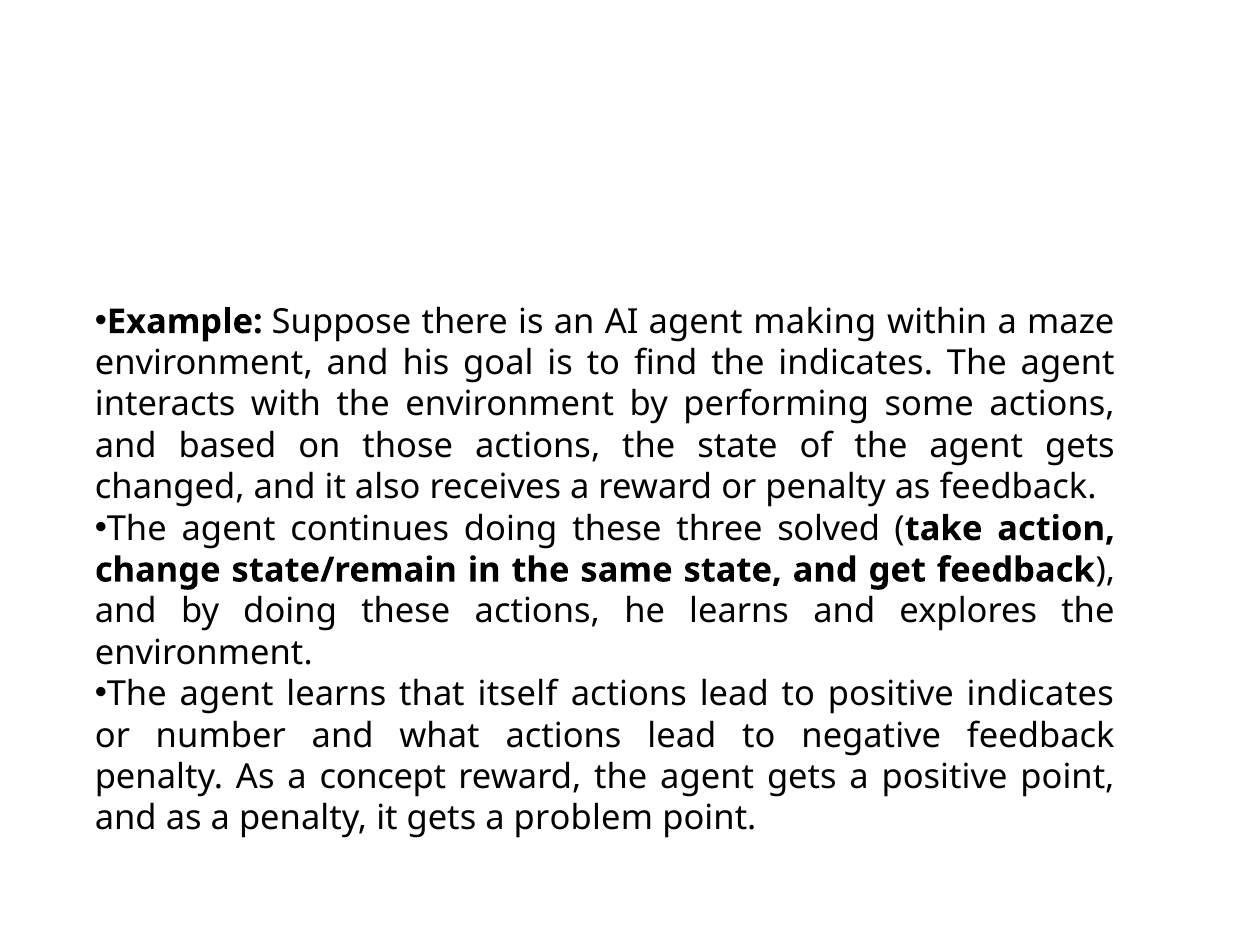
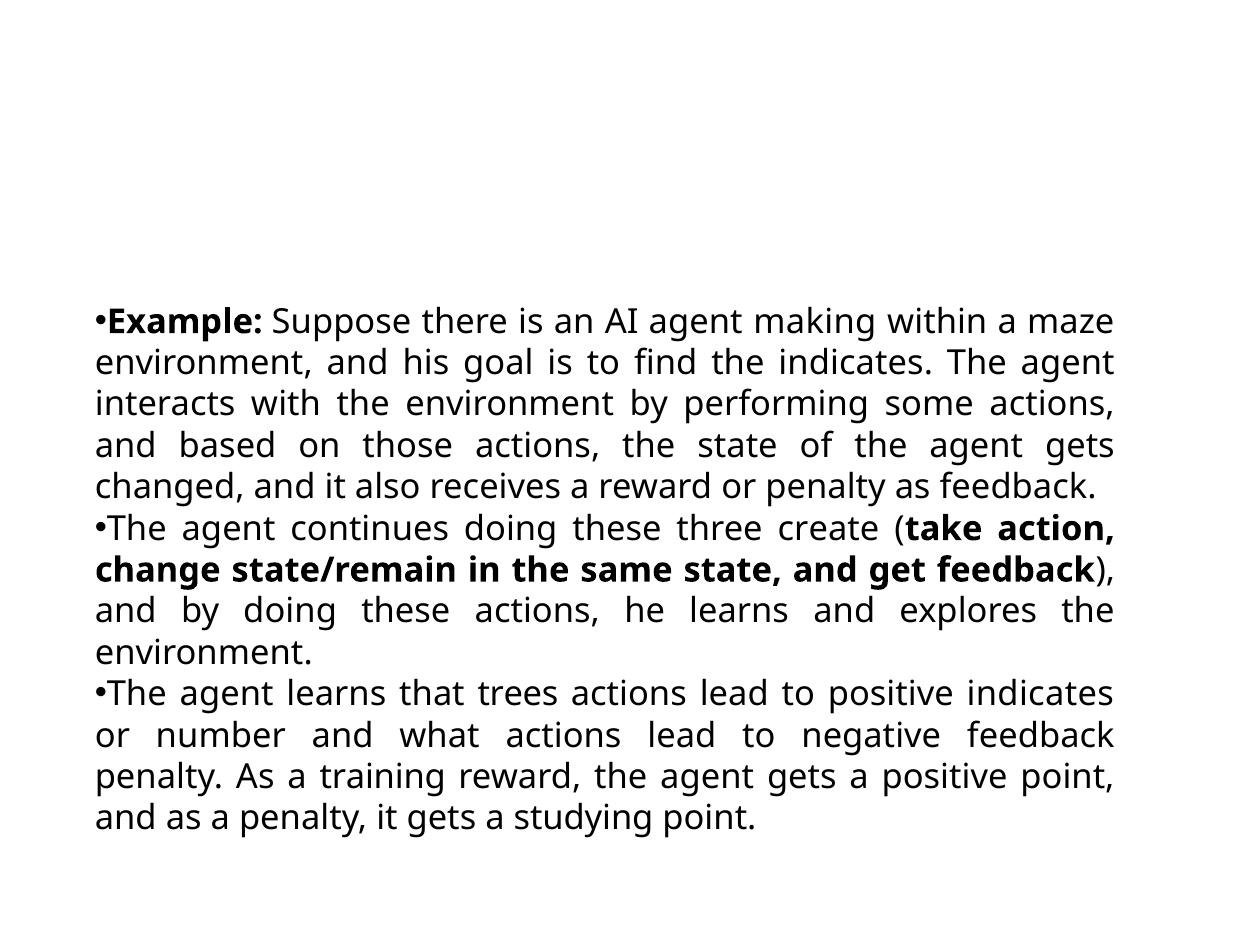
solved: solved -> create (828, 529)
itself: itself -> trees (518, 694)
concept: concept -> training (383, 777)
problem: problem -> studying (584, 818)
